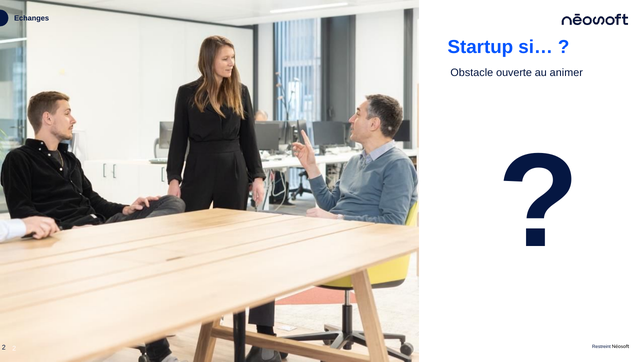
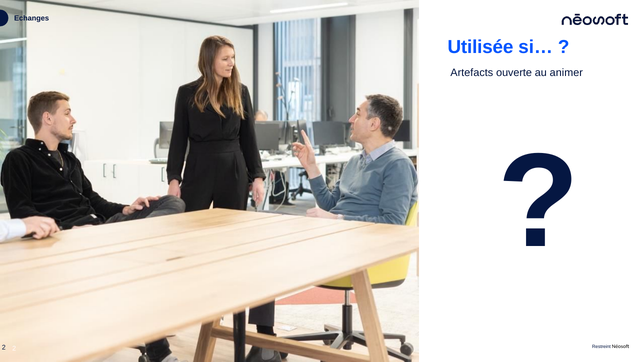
Startup: Startup -> Utilisée (480, 47)
Obstacle: Obstacle -> Artefacts (472, 73)
